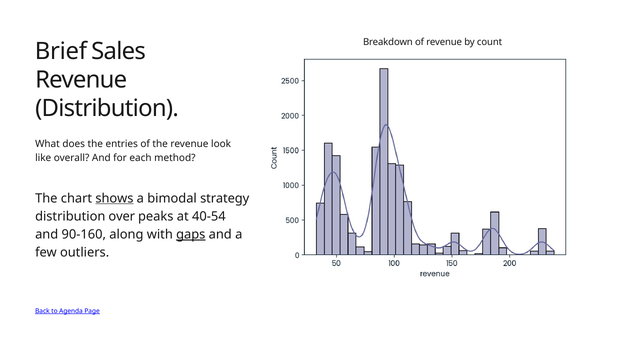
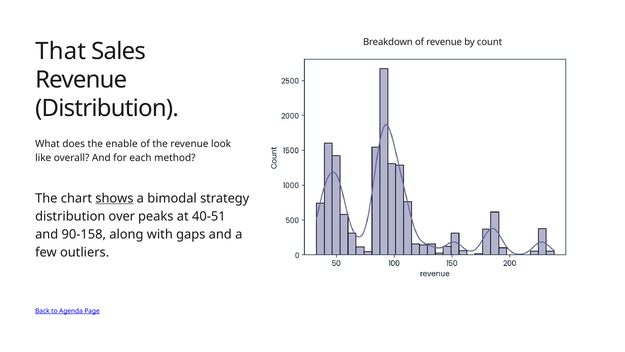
Brief: Brief -> That (61, 51)
entries: entries -> enable (122, 144)
40-54: 40-54 -> 40-51 (209, 216)
90-160: 90-160 -> 90-158 (84, 234)
gaps underline: present -> none (191, 234)
